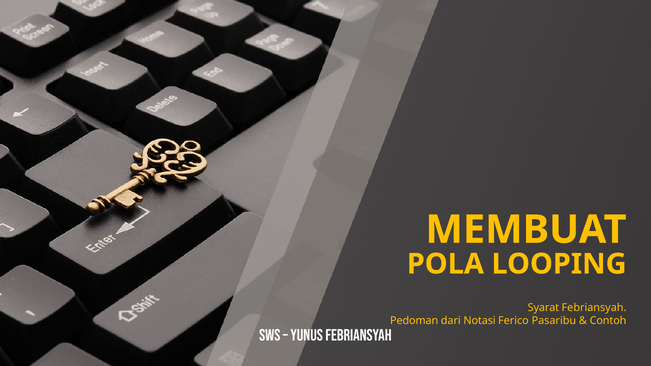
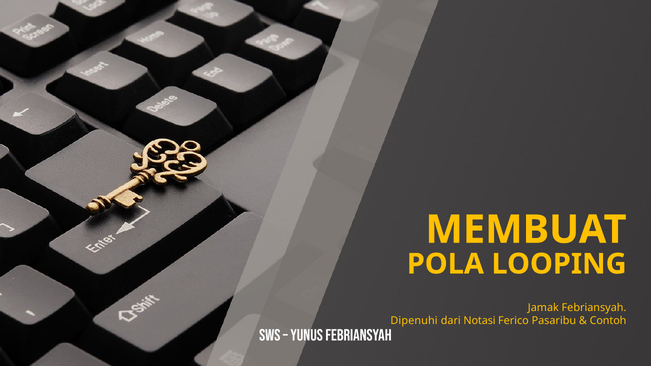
Syarat: Syarat -> Jamak (543, 308)
Pedoman: Pedoman -> Dipenuhi (414, 321)
